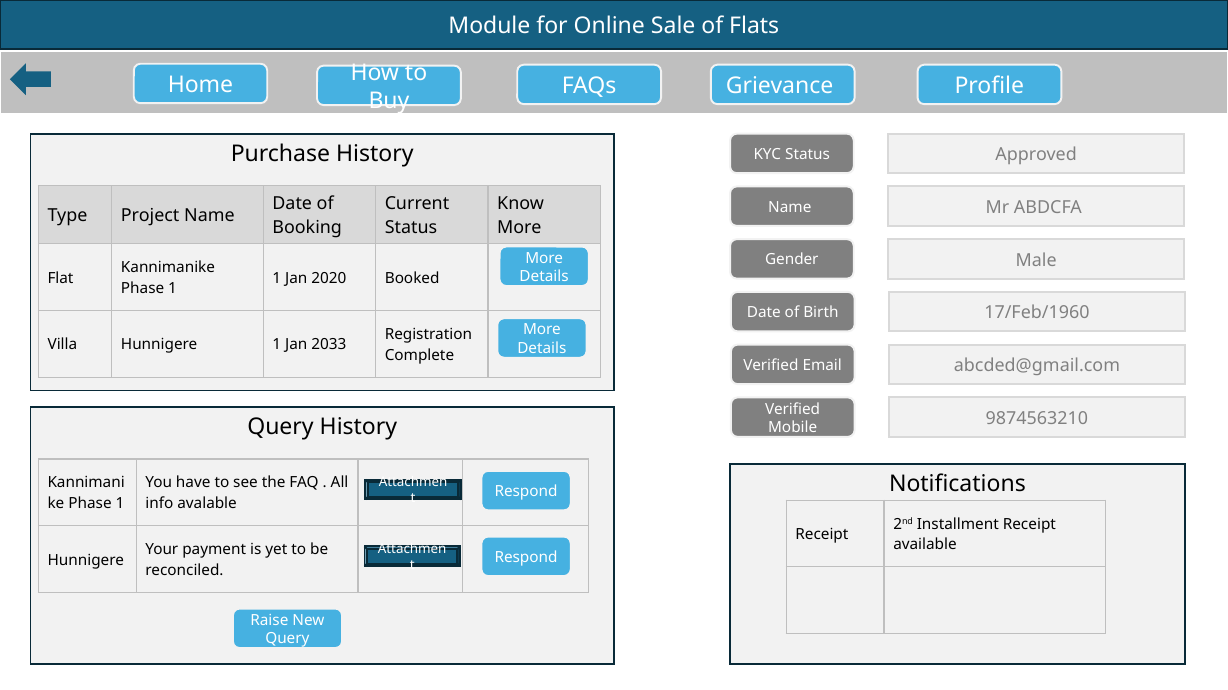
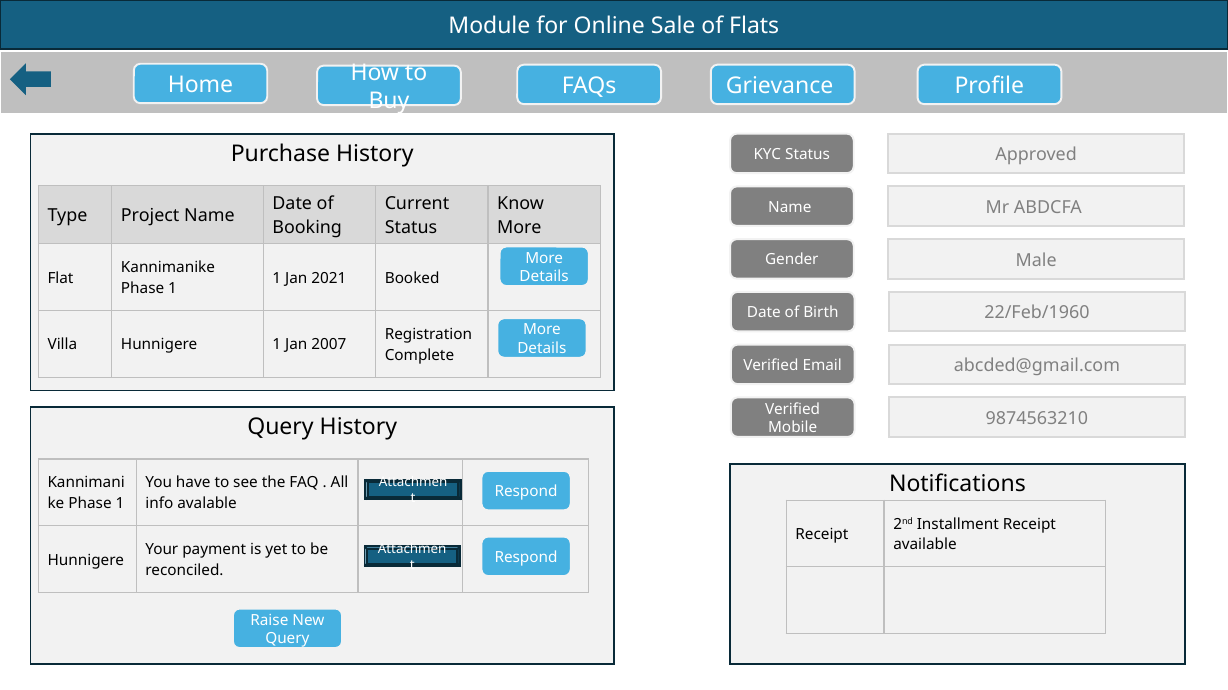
2020: 2020 -> 2021 (329, 278)
17/Feb/1960: 17/Feb/1960 -> 22/Feb/1960 (1037, 313)
2033: 2033 -> 2007 (329, 345)
